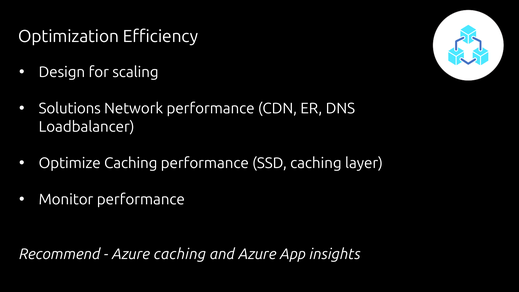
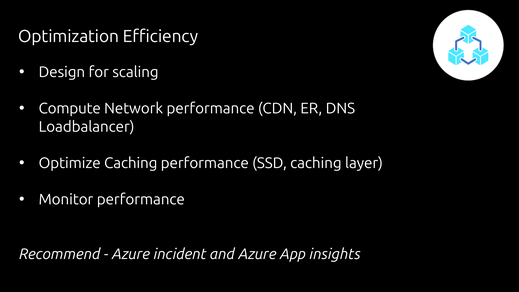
Solutions: Solutions -> Compute (70, 109)
Azure caching: caching -> incident (180, 254)
